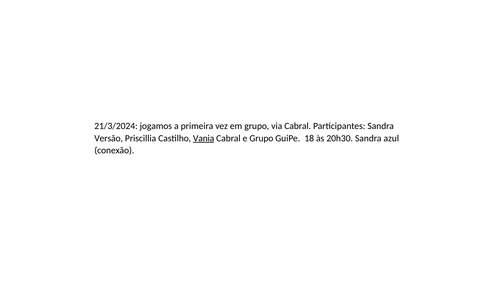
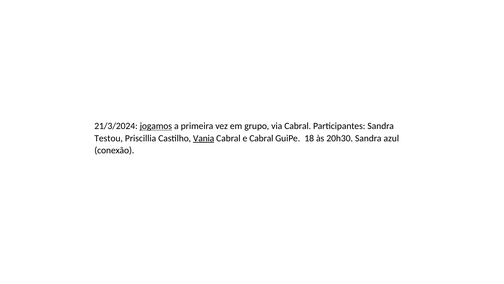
jogamos underline: none -> present (156, 126)
Versão: Versão -> Testou (109, 138)
e Grupo: Grupo -> Cabral (261, 138)
